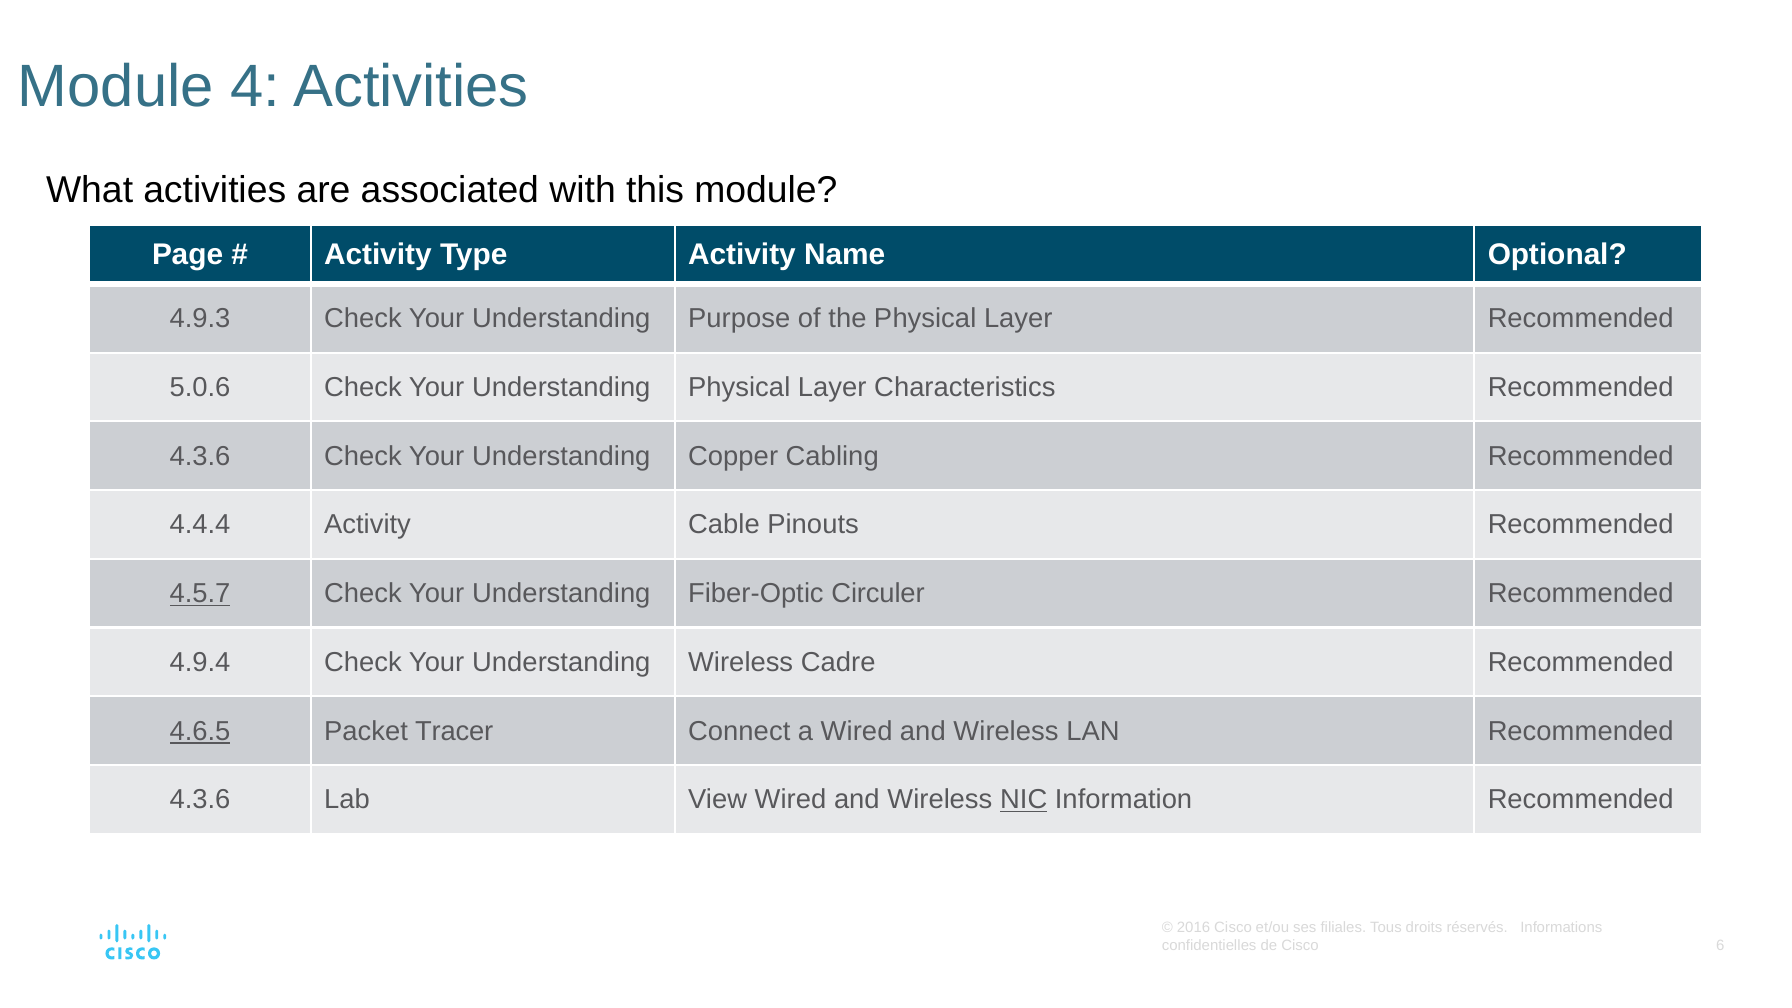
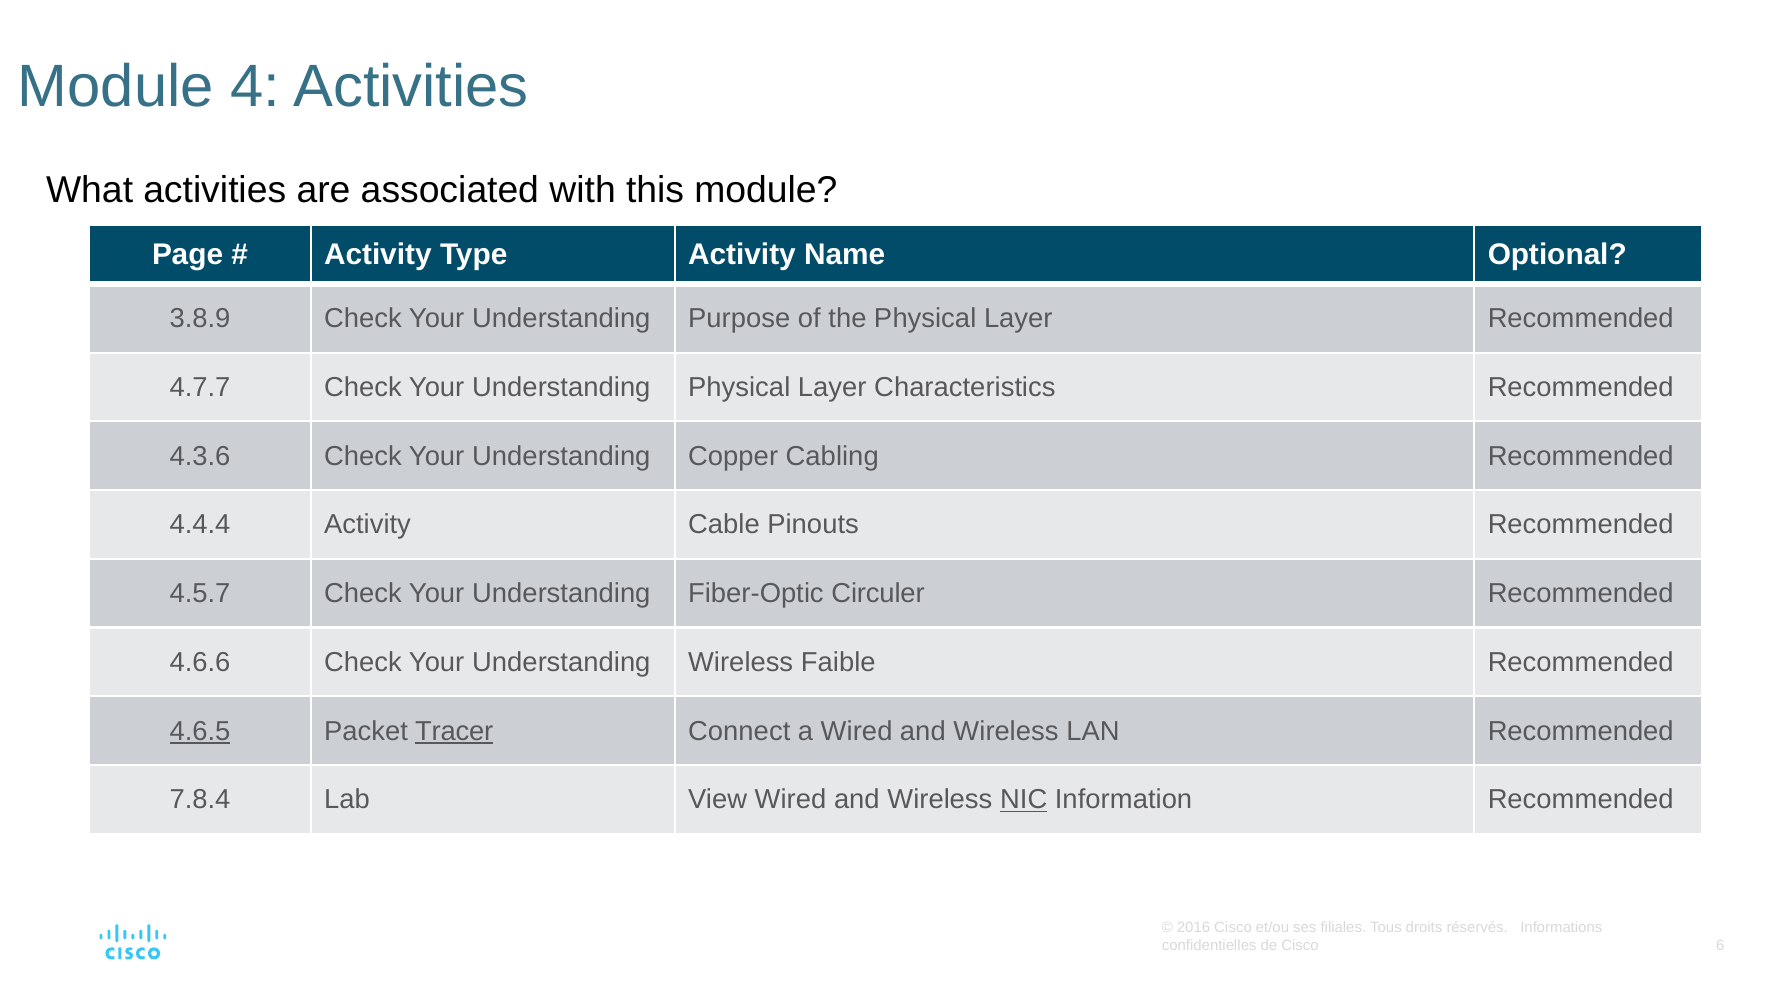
4.9.3: 4.9.3 -> 3.8.9 (200, 319)
5.0.6: 5.0.6 -> 4.7.7 (200, 387)
4.5.7 underline: present -> none (200, 594)
4.9.4: 4.9.4 -> 4.6.6 (200, 662)
Cadre: Cadre -> Faible (838, 662)
Tracer underline: none -> present (454, 731)
4.3.6: 4.3.6 -> 7.8.4 (200, 800)
